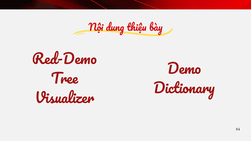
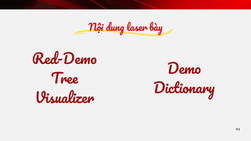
thiệu: thiệu -> laser (137, 28)
